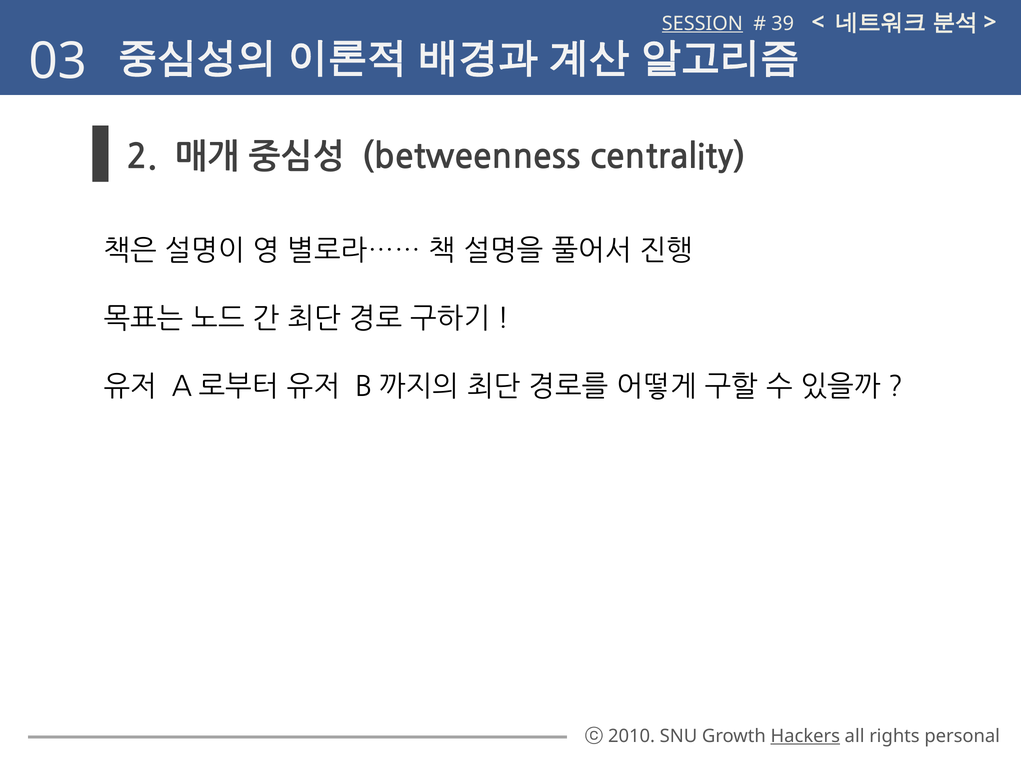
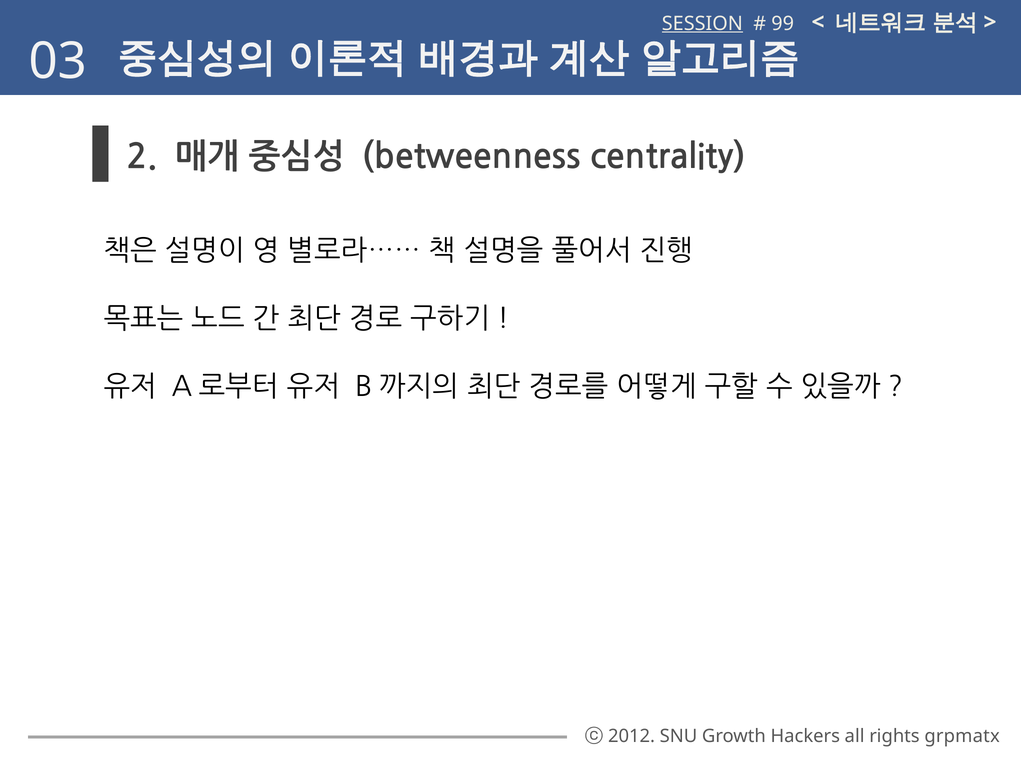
39: 39 -> 99 (783, 24)
2010: 2010 -> 2012 (632, 736)
Hackers underline: present -> none (805, 736)
personal: personal -> grpmatx (962, 736)
